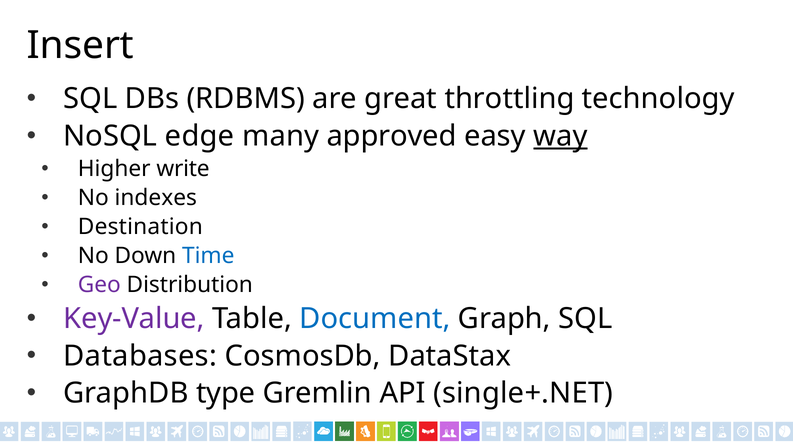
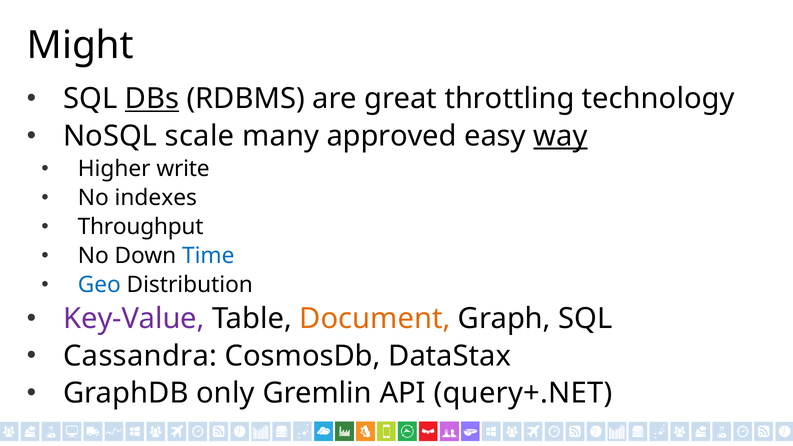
Insert: Insert -> Might (80, 45)
DBs underline: none -> present (152, 99)
edge: edge -> scale (200, 136)
Destination: Destination -> Throughput (141, 227)
Geo colour: purple -> blue (99, 285)
Document colour: blue -> orange (375, 319)
Databases: Databases -> Cassandra (140, 356)
type: type -> only (225, 393)
single+.NET: single+.NET -> query+.NET (523, 393)
